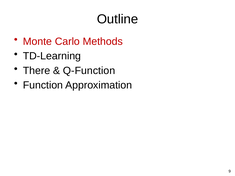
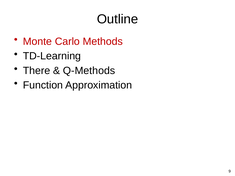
Q-Function: Q-Function -> Q-Methods (89, 71)
